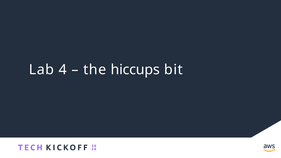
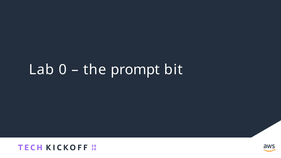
4: 4 -> 0 (63, 70)
hiccups: hiccups -> prompt (135, 70)
